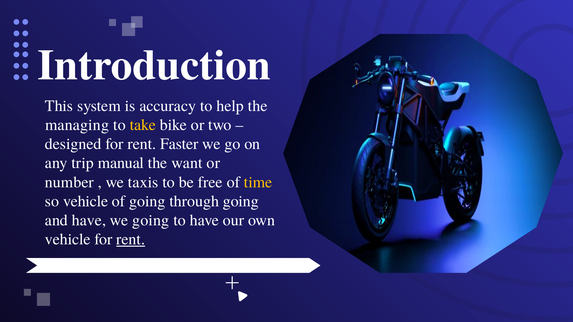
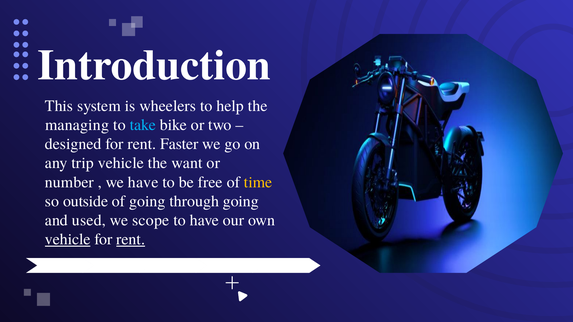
accuracy: accuracy -> wheelers (168, 106)
take colour: yellow -> light blue (143, 125)
trip manual: manual -> vehicle (121, 163)
we taxis: taxis -> have (143, 182)
so vehicle: vehicle -> outside (86, 201)
and have: have -> used (89, 221)
we going: going -> scope (151, 221)
vehicle underline: none -> present (68, 240)
